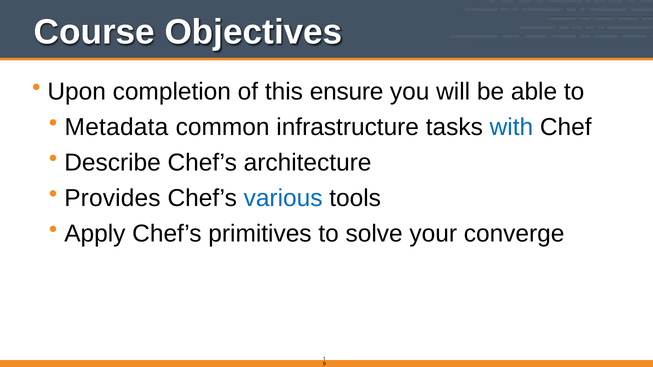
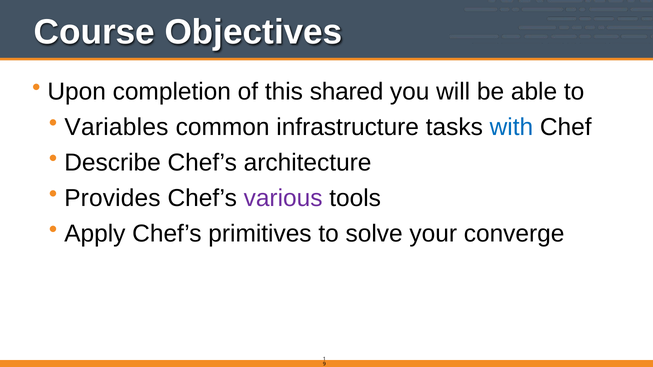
ensure: ensure -> shared (347, 92)
Metadata: Metadata -> Variables (116, 127)
various colour: blue -> purple (283, 198)
